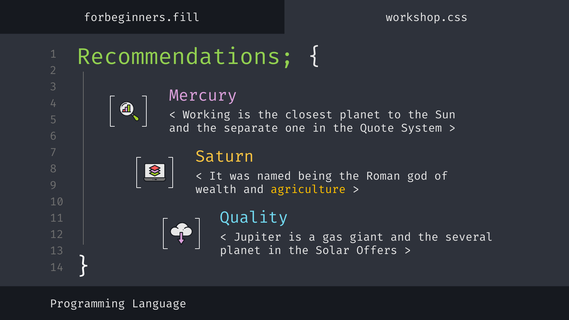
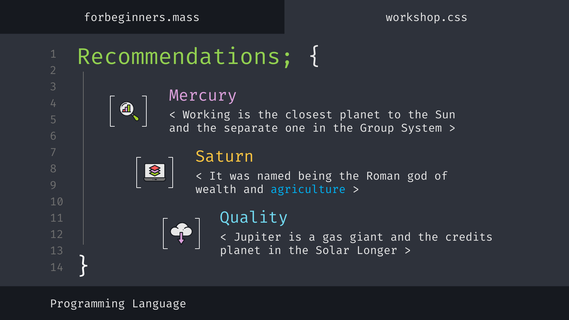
forbeginners.fill: forbeginners.fill -> forbeginners.mass (142, 18)
Quote: Quote -> Group (377, 128)
agriculture colour: yellow -> light blue (308, 189)
several: several -> credits (469, 237)
Offers: Offers -> Longer (377, 251)
